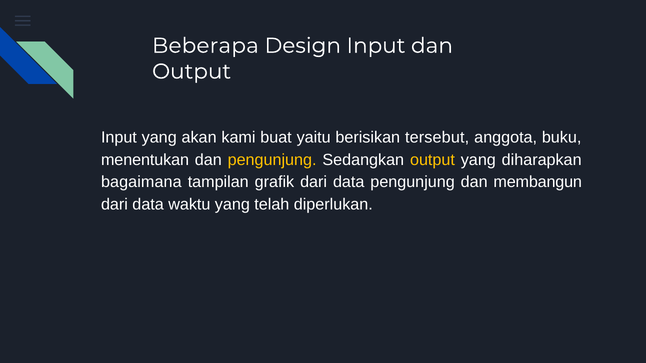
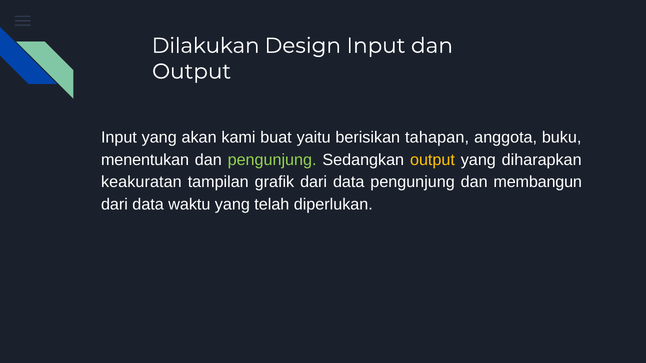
Beberapa: Beberapa -> Dilakukan (206, 46)
tersebut: tersebut -> tahapan (437, 138)
pengunjung colour: yellow -> light green (272, 160)
bagaimana: bagaimana -> keakuratan (141, 182)
